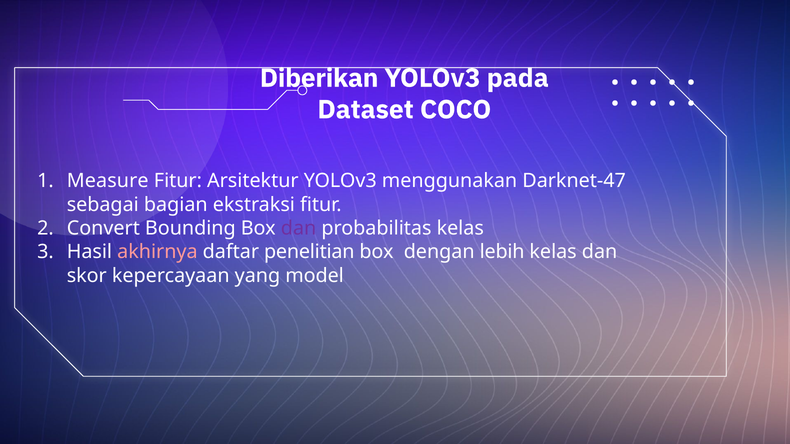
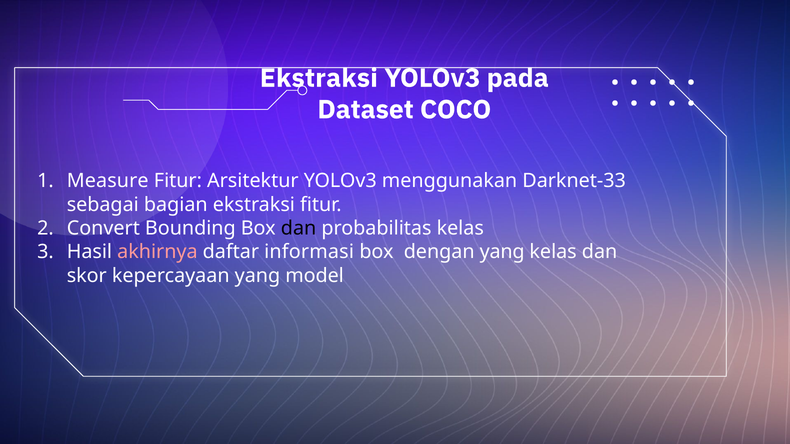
Diberikan: Diberikan -> Ekstraksi (319, 78)
Darknet-47: Darknet-47 -> Darknet-33 (574, 181)
dan colour: purple -> black (299, 228)
penelitian: penelitian -> informasi (309, 252)
dengan lebih: lebih -> yang (502, 252)
